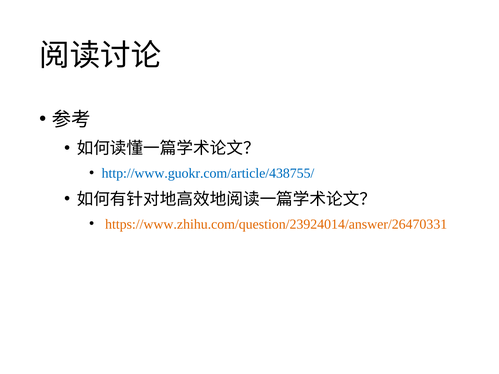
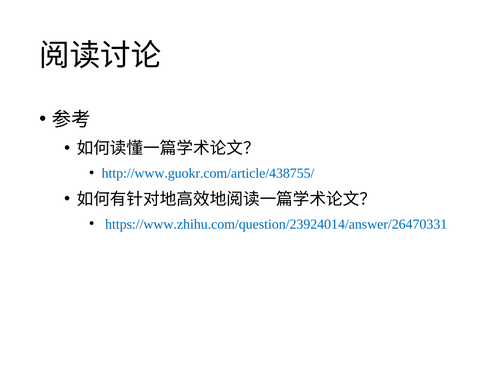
https://www.zhihu.com/question/23924014/answer/26470331 colour: orange -> blue (276, 224)
